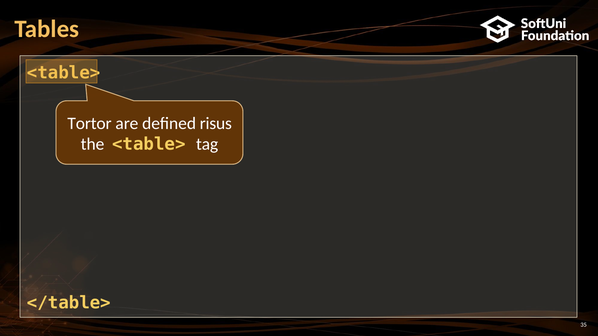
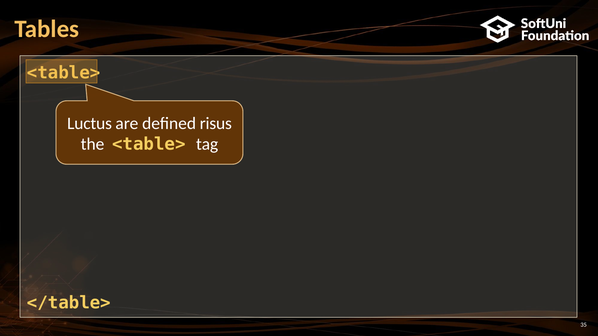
Tortor: Tortor -> Luctus (90, 123)
